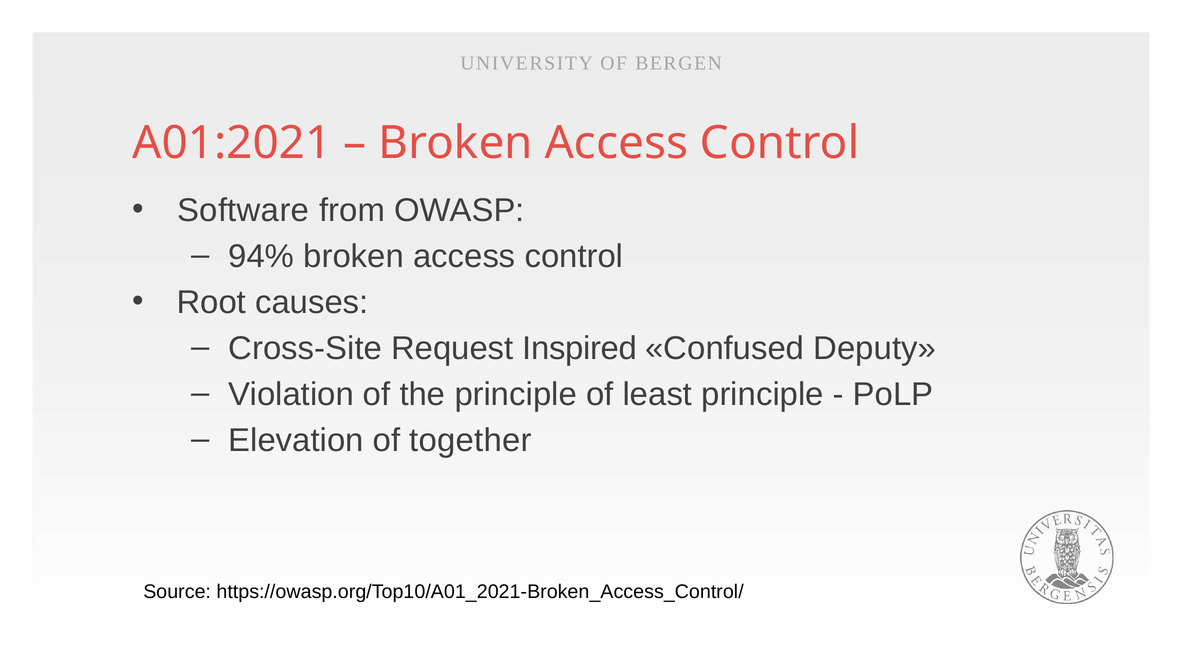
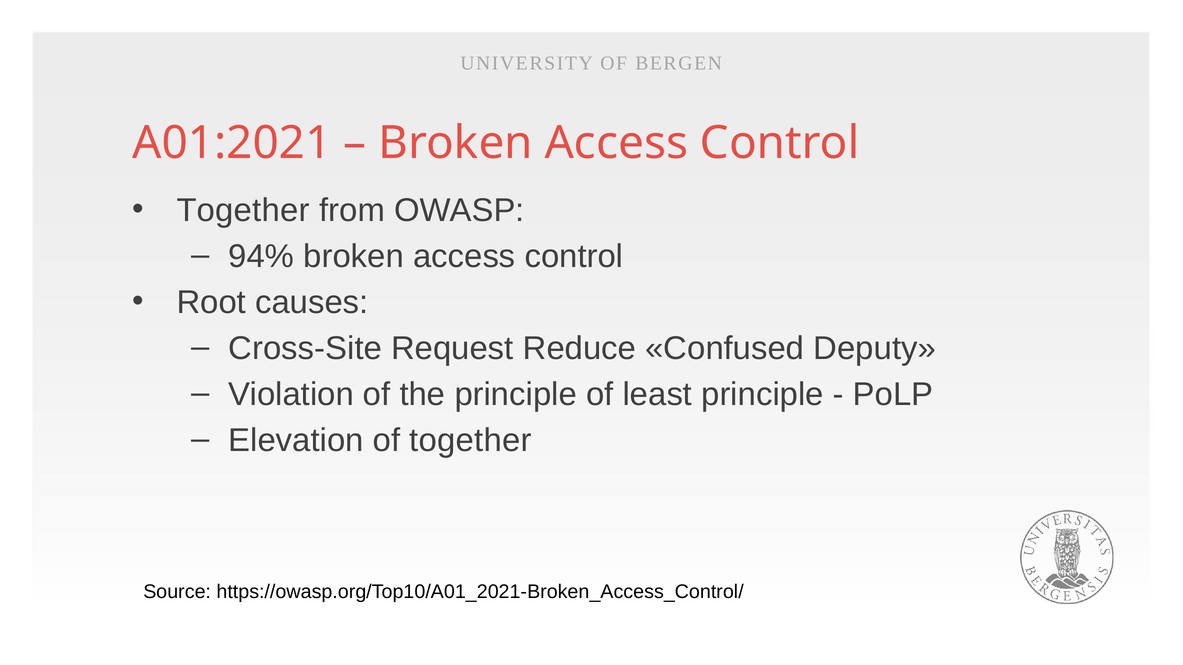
Software: Software -> Together (243, 210)
Inspired: Inspired -> Reduce (579, 349)
